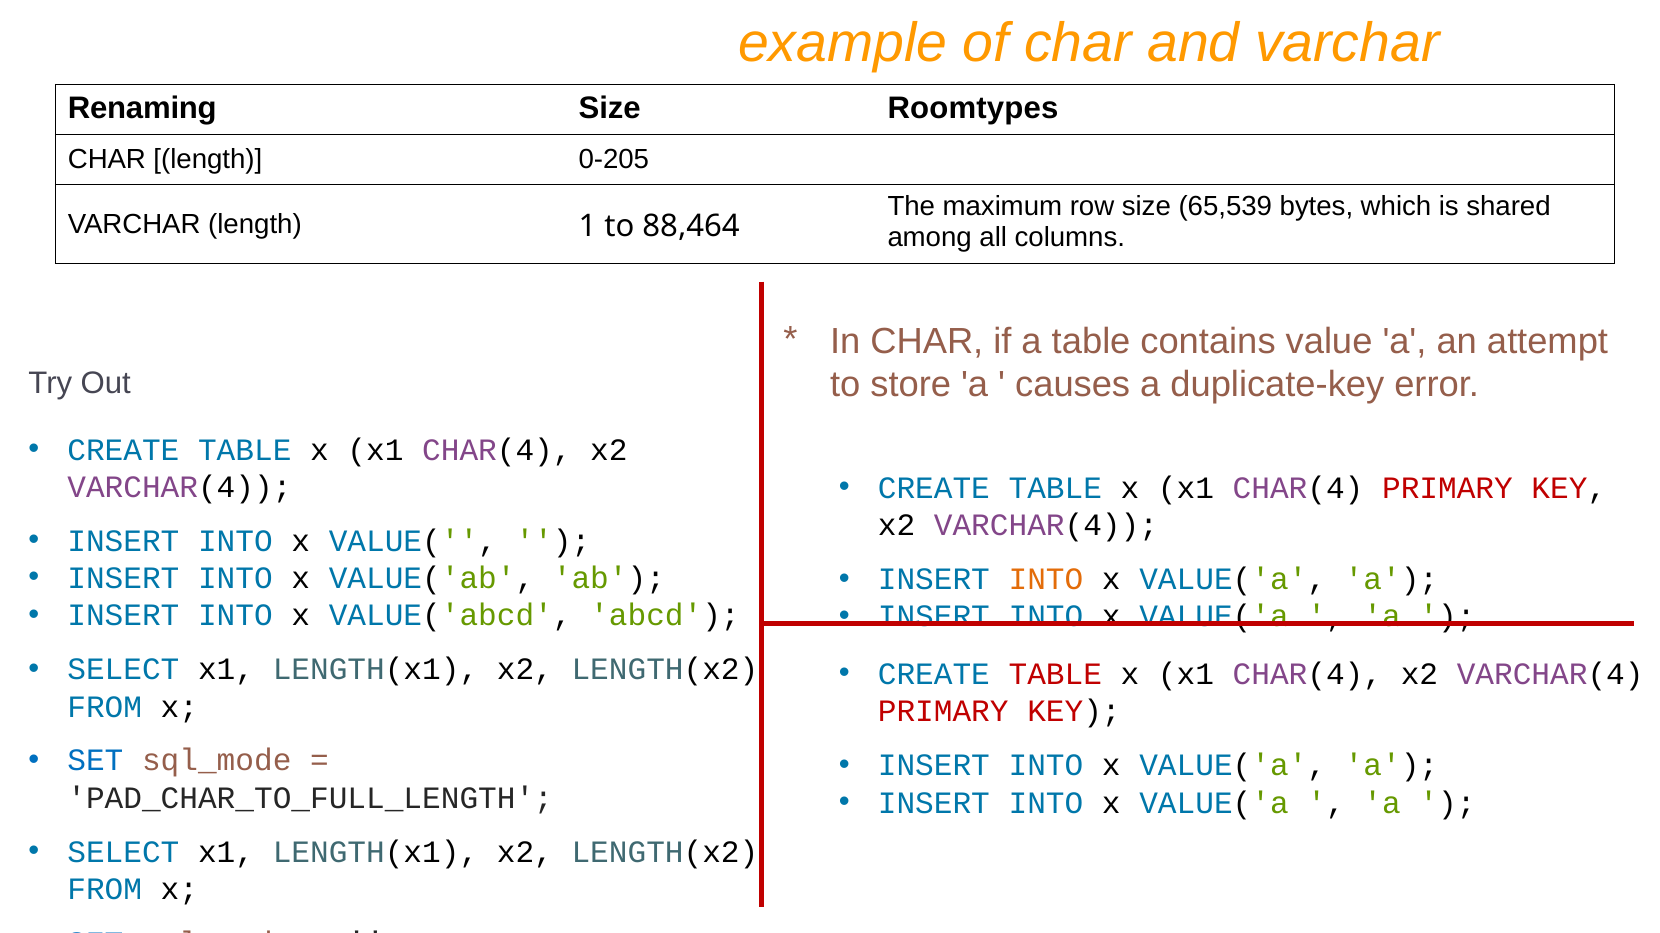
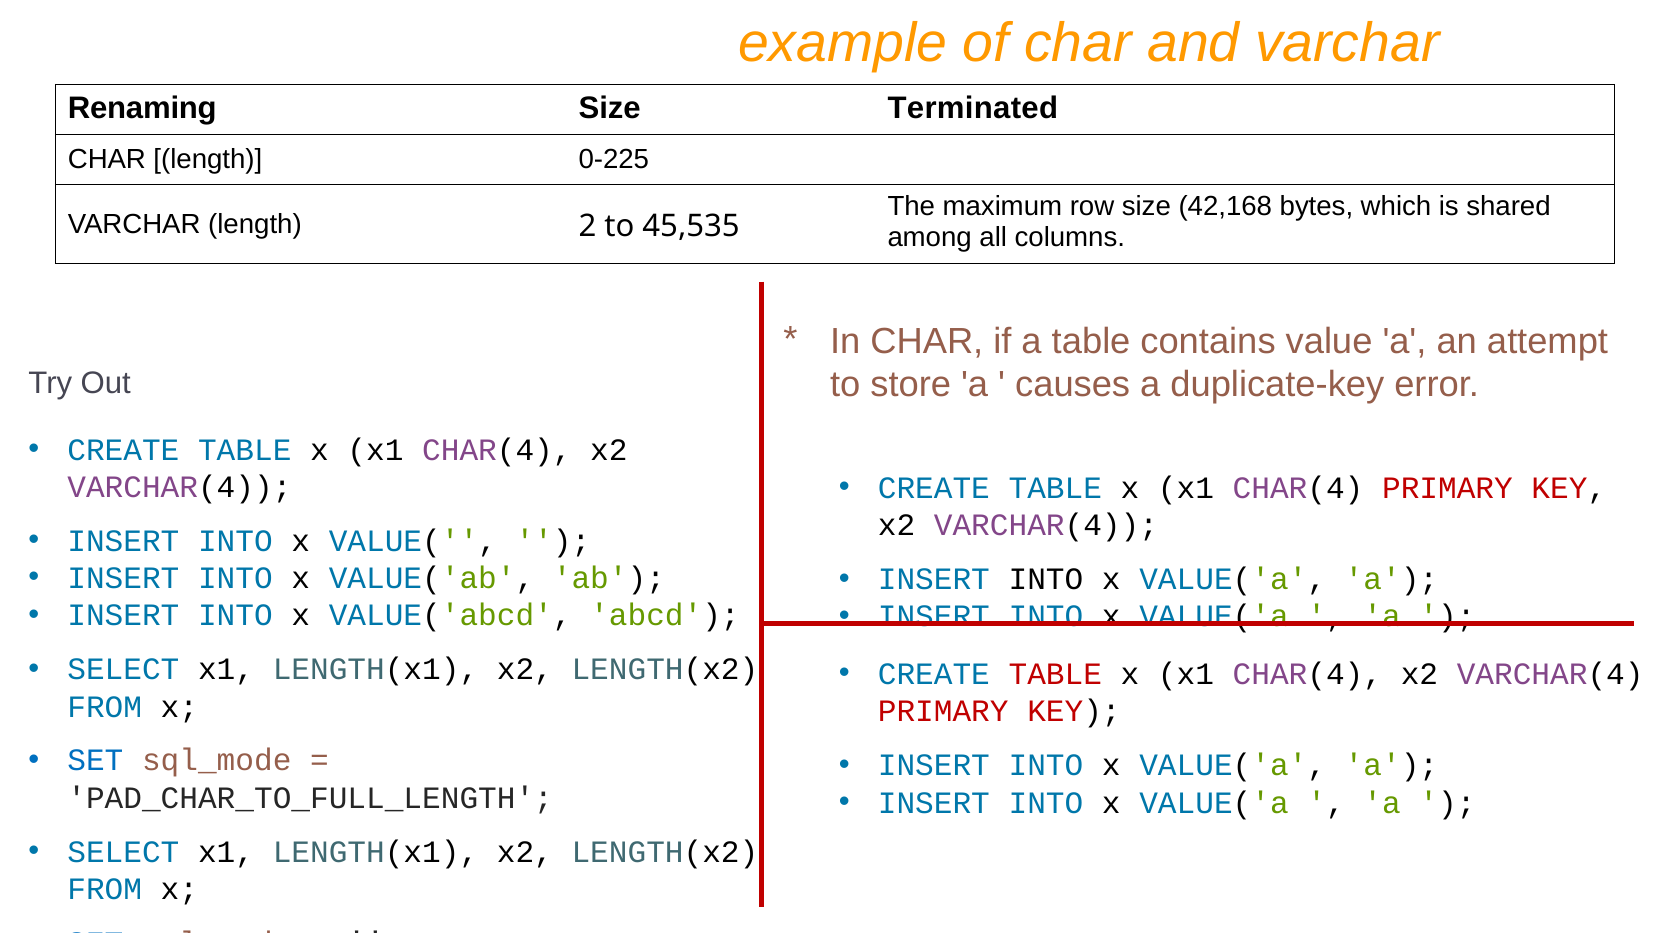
Roomtypes: Roomtypes -> Terminated (973, 109)
0-205: 0-205 -> 0-225 (614, 160)
65,539: 65,539 -> 42,168 (1225, 207)
1: 1 -> 2 (587, 226)
88,464: 88,464 -> 45,535 (691, 226)
INTO colour: orange -> black (1046, 580)
